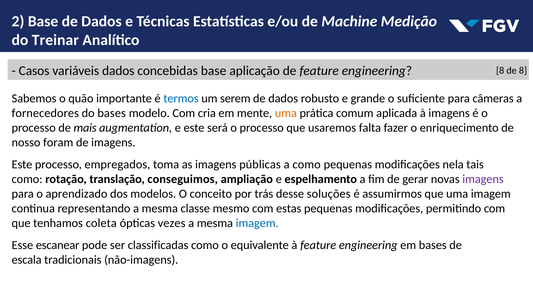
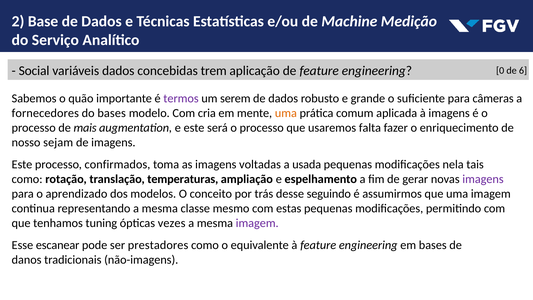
Treinar: Treinar -> Serviço (55, 40)
Casos: Casos -> Social (34, 71)
concebidas base: base -> trem (214, 71)
8: 8 -> 0 (500, 70)
de 8: 8 -> 6 (523, 70)
termos colour: blue -> purple (181, 98)
foram: foram -> sejam (58, 142)
empregados: empregados -> confirmados (117, 164)
públicas: públicas -> voltadas (260, 164)
a como: como -> usada (307, 164)
conseguimos: conseguimos -> temperaturas (183, 179)
soluções: soluções -> seguindo (329, 194)
coleta: coleta -> tuning (101, 223)
imagem colour: blue -> purple (257, 223)
classificadas: classificadas -> prestadores (158, 245)
escala: escala -> danos (27, 259)
